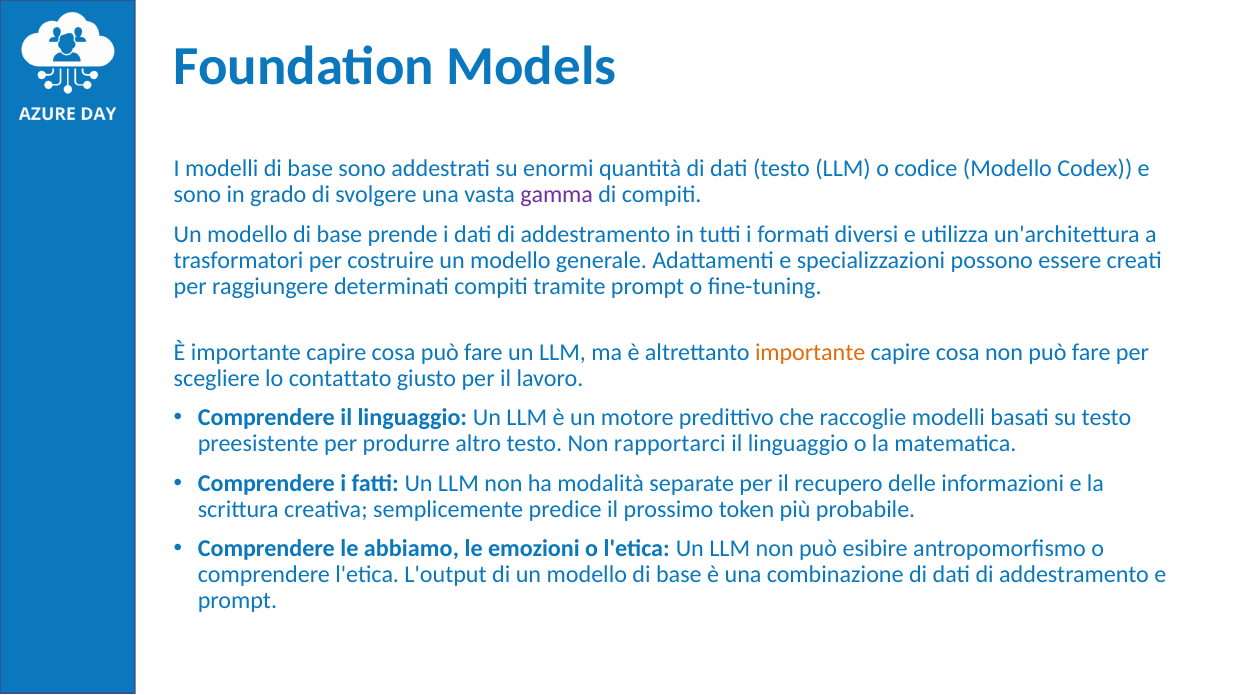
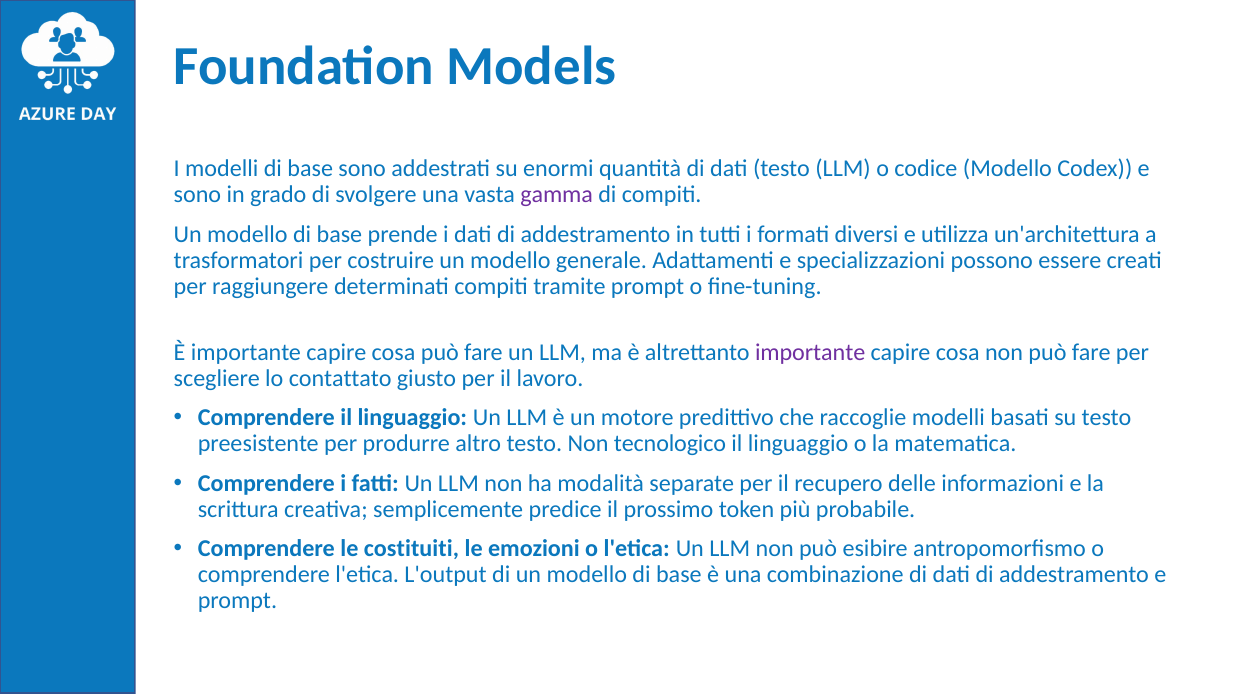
importante colour: orange -> purple (810, 352)
rapportarci: rapportarci -> tecnologico (670, 444)
abbiamo: abbiamo -> costituiti (411, 549)
